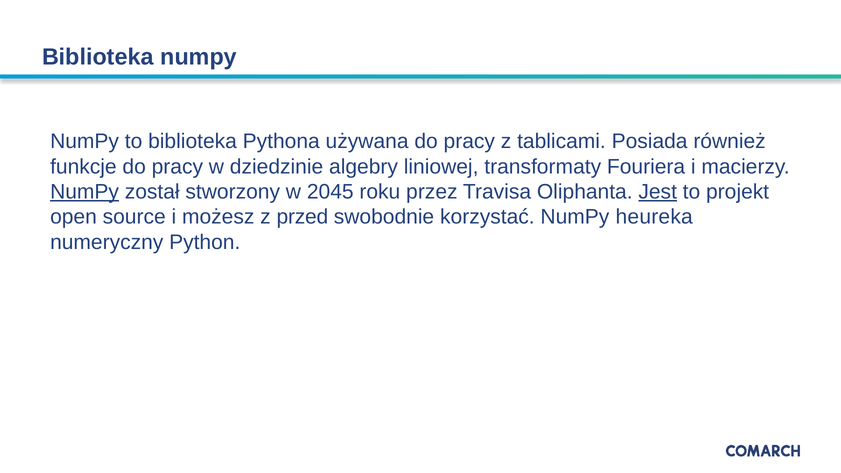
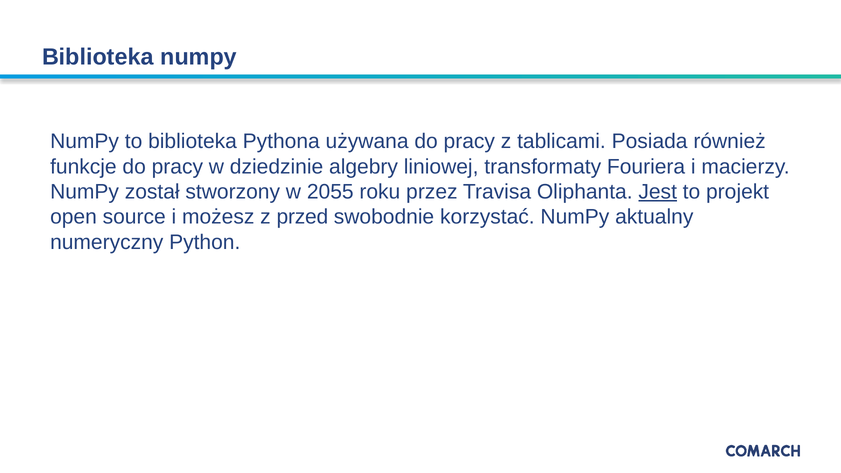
NumPy underline: present -> none (85, 192)
2045: 2045 -> 2055 (330, 192)
heureka: heureka -> aktualny (654, 217)
